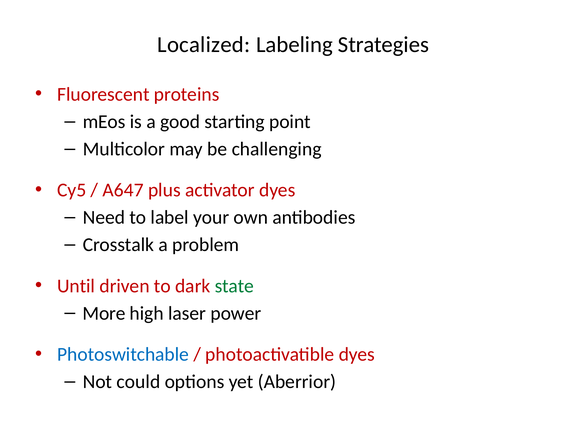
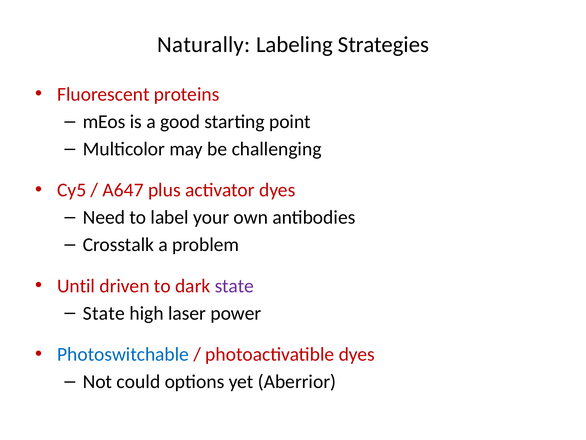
Localized: Localized -> Naturally (204, 45)
state colour: green -> purple (234, 286)
More: More -> State (104, 313)
